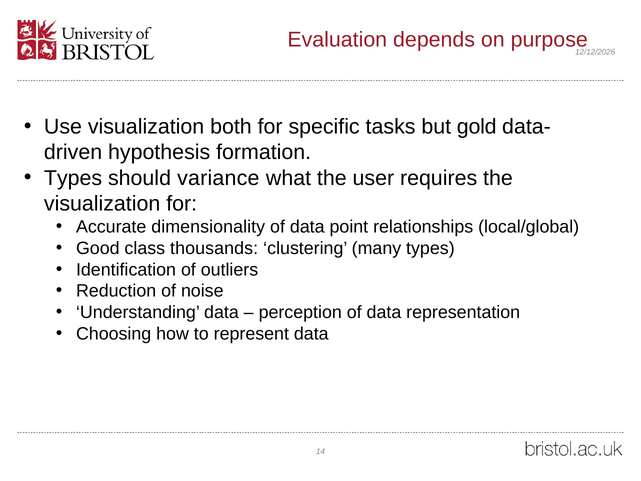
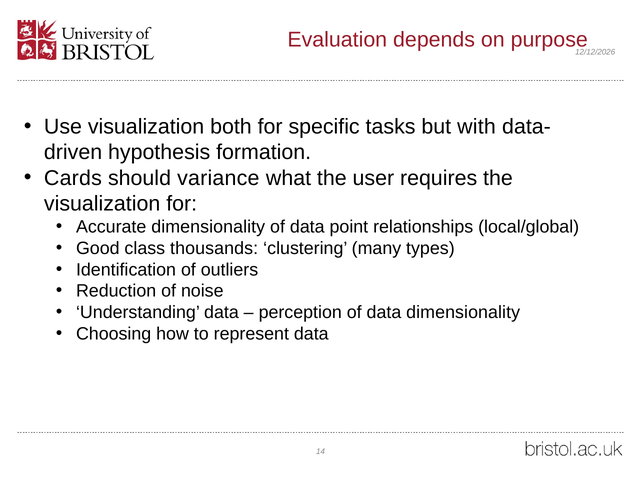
gold: gold -> with (477, 127)
Types: Types -> Cards (73, 178)
data representation: representation -> dimensionality (463, 312)
